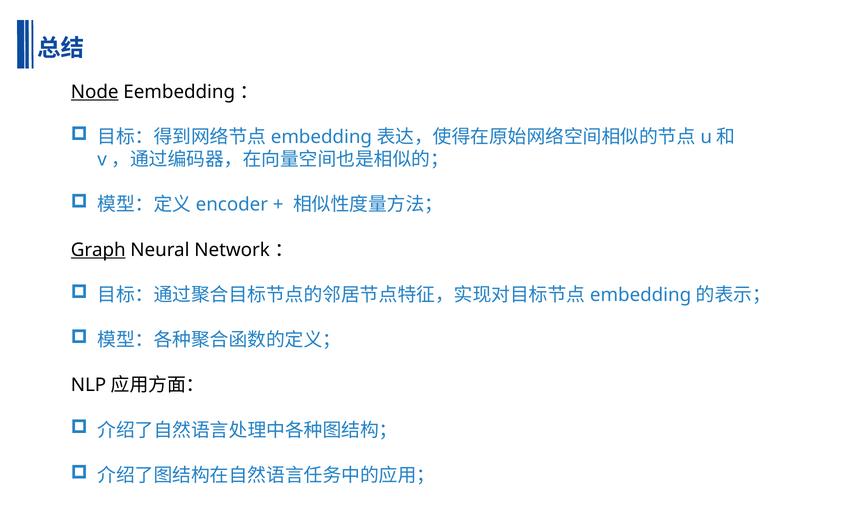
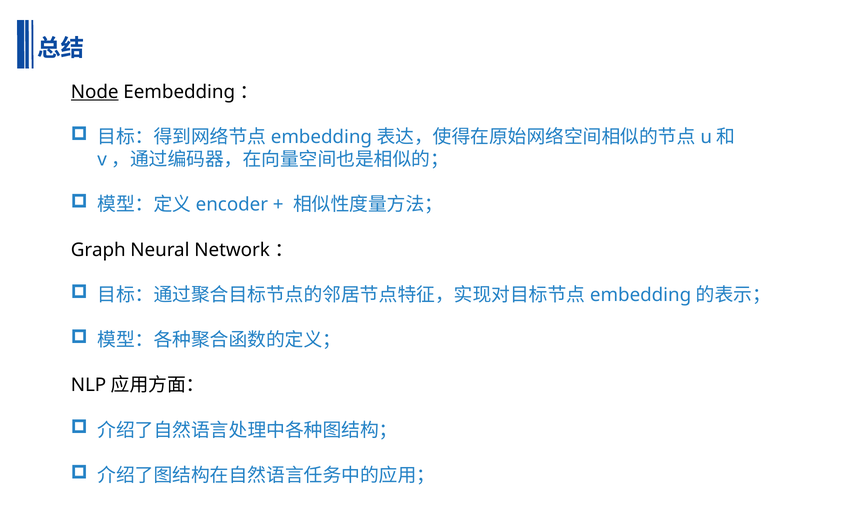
Graph underline: present -> none (98, 250)
